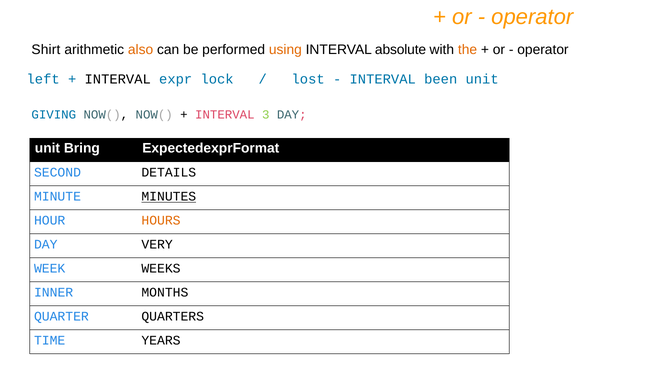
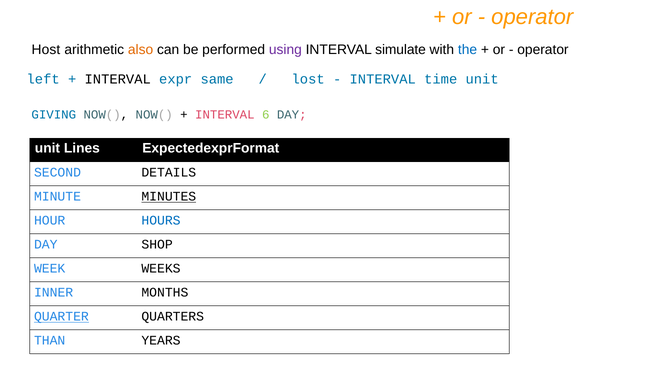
Shirt: Shirt -> Host (46, 50)
using colour: orange -> purple (285, 50)
absolute: absolute -> simulate (401, 50)
the colour: orange -> blue (468, 50)
lock: lock -> same (217, 79)
been: been -> time (441, 79)
3: 3 -> 6 (266, 115)
Bring: Bring -> Lines (82, 148)
HOURS colour: orange -> blue (161, 221)
VERY: VERY -> SHOP (157, 244)
QUARTER underline: none -> present (61, 316)
TIME: TIME -> THAN (50, 340)
